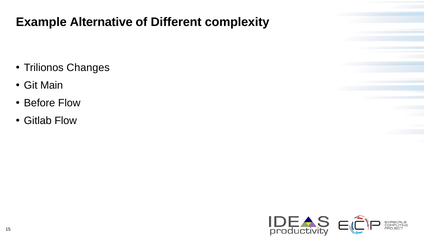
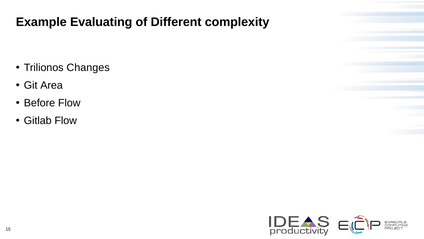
Alternative: Alternative -> Evaluating (101, 22)
Main: Main -> Area (52, 85)
